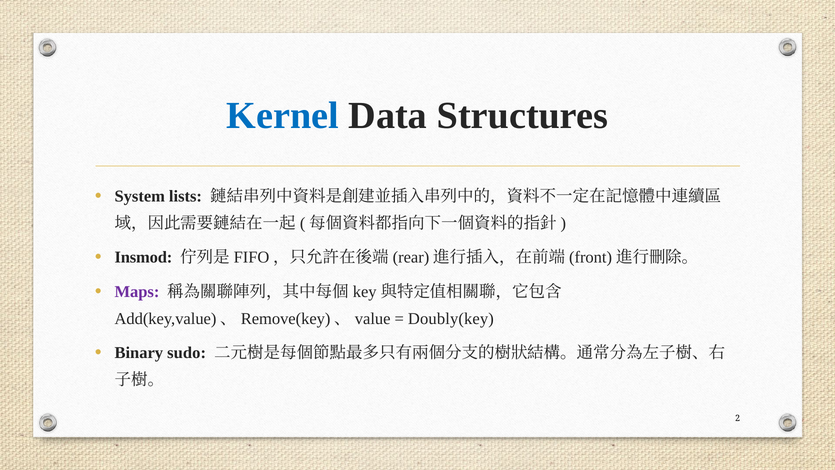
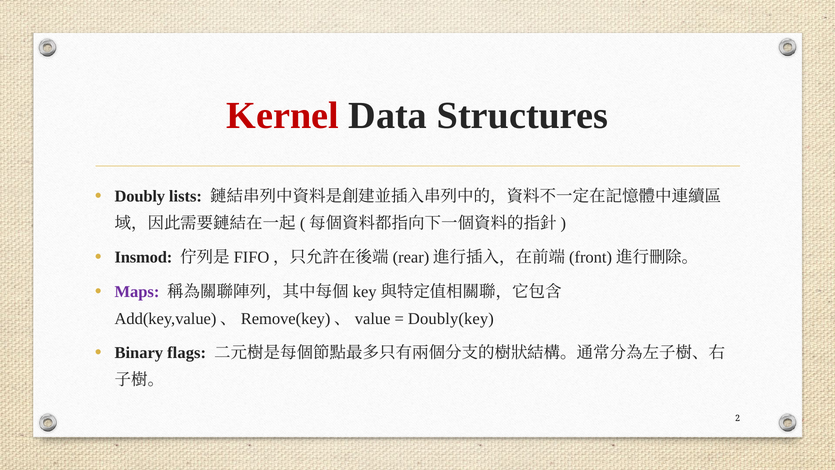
Kernel colour: blue -> red (283, 116)
System: System -> Doubly (140, 196)
sudo: sudo -> flags (187, 353)
